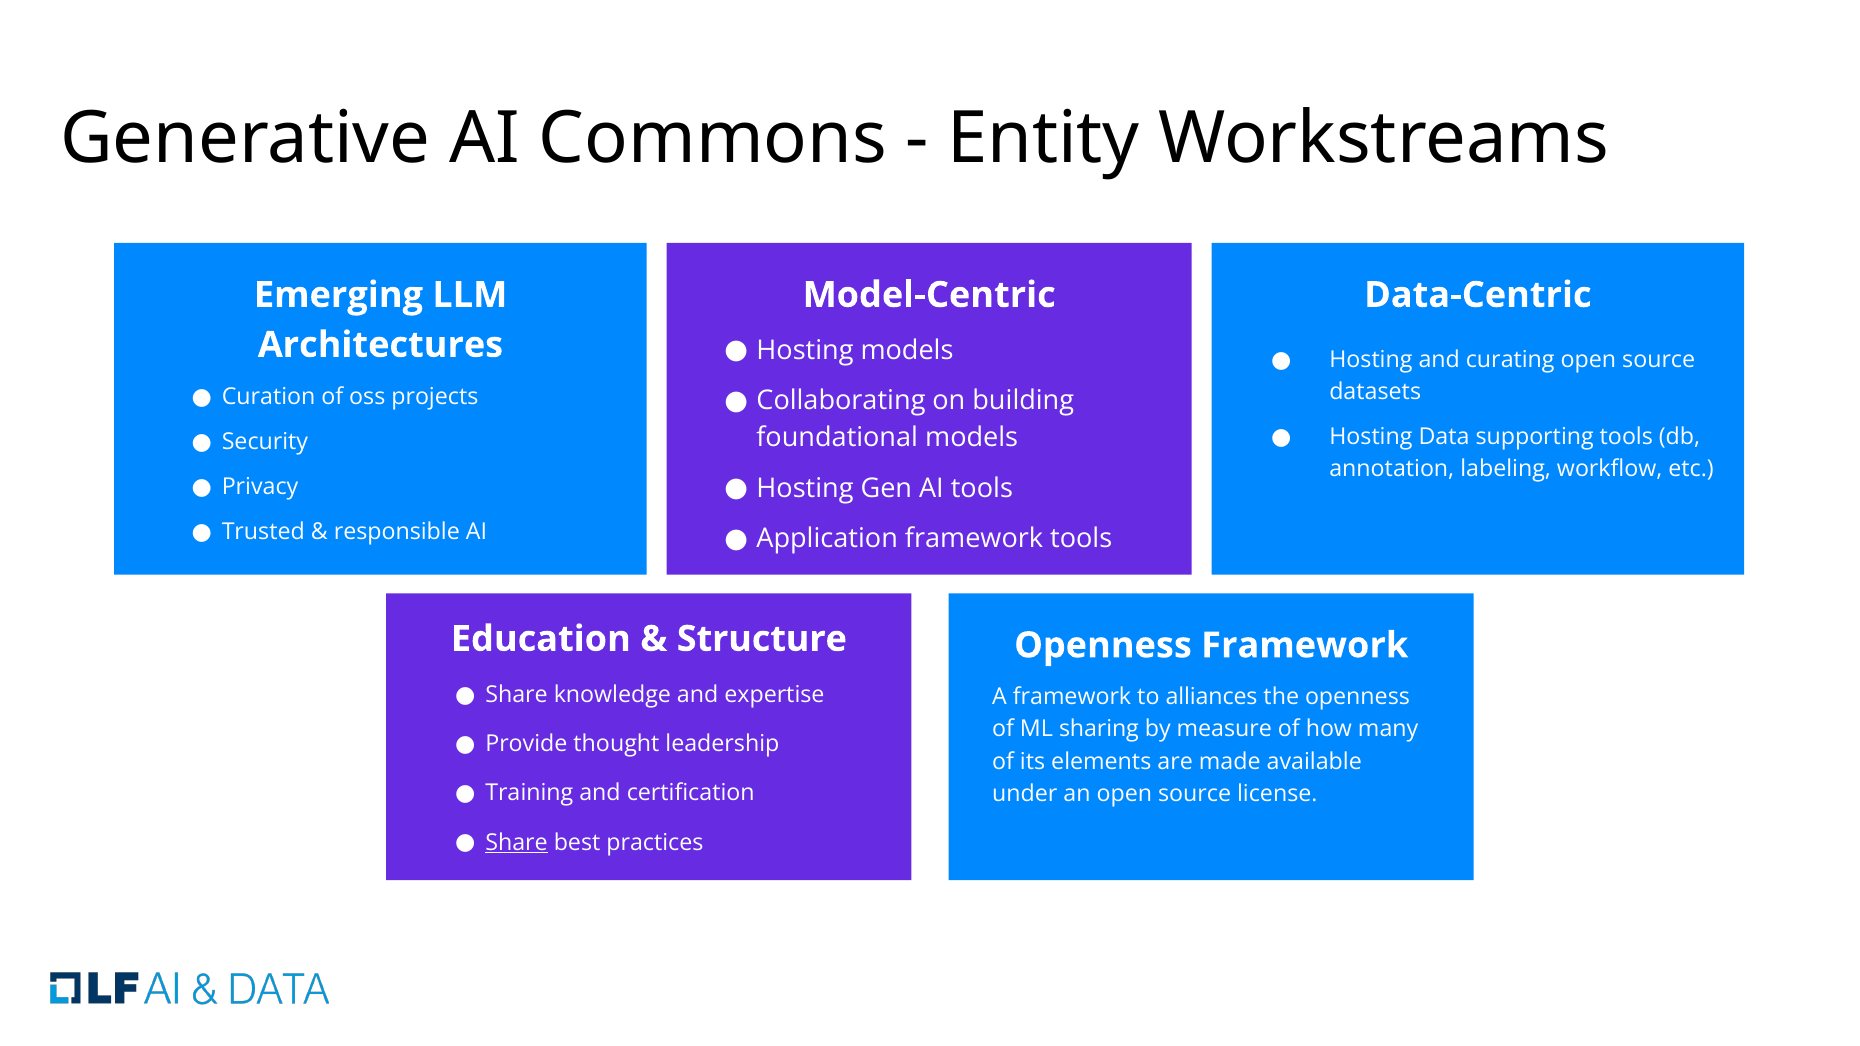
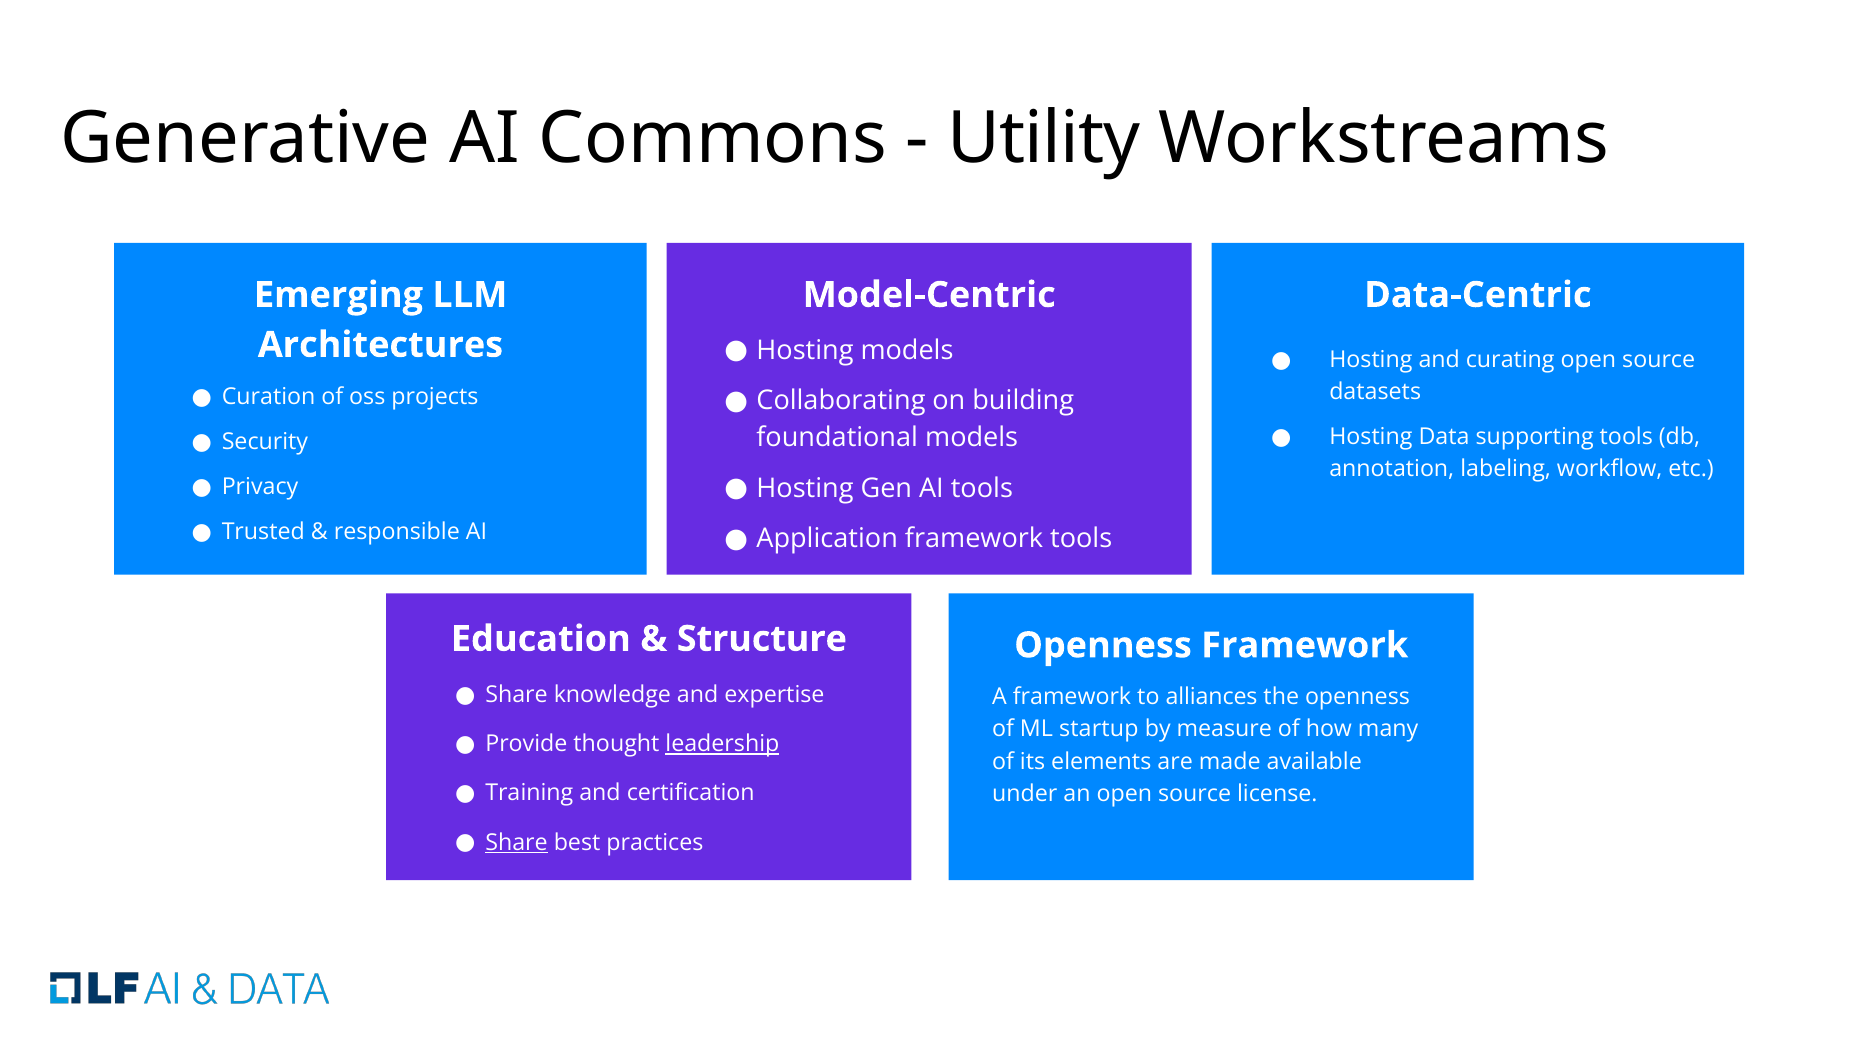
Entity: Entity -> Utility (1044, 139)
sharing: sharing -> startup (1099, 729)
leadership underline: none -> present (722, 744)
